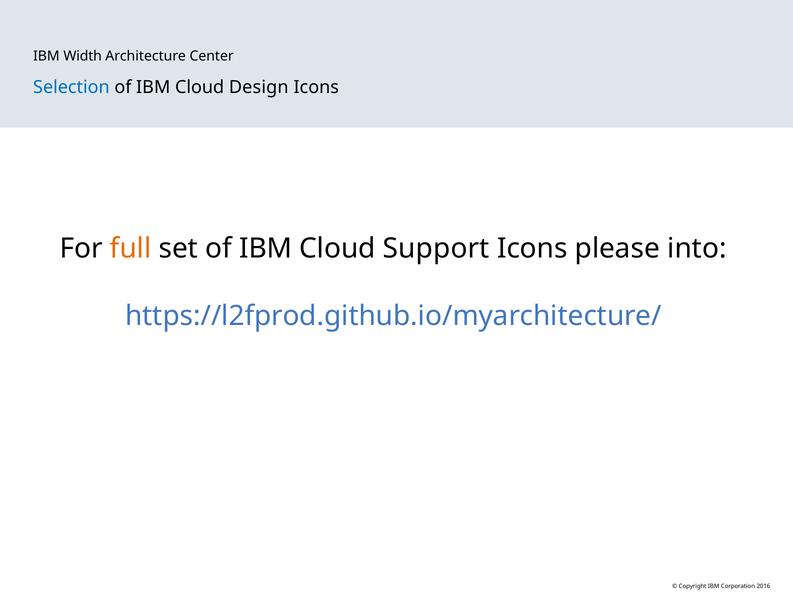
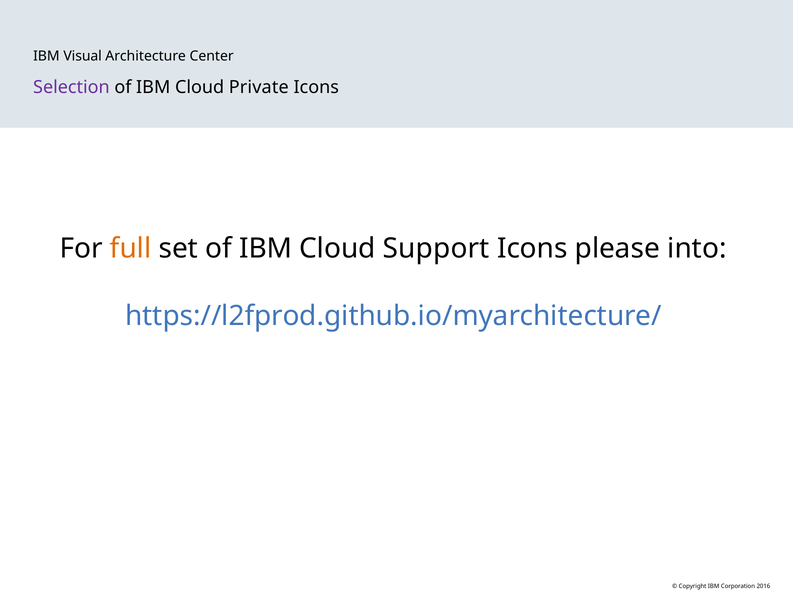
Width: Width -> Visual (83, 56)
Selection colour: blue -> purple (71, 88)
Design: Design -> Private (259, 88)
